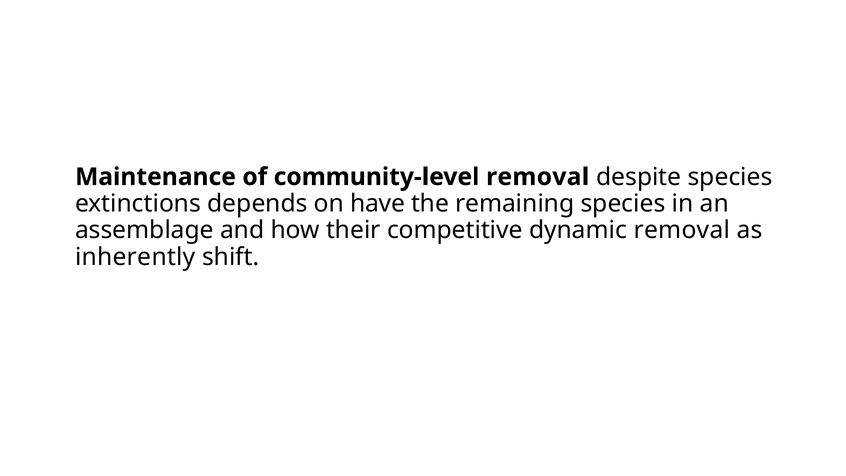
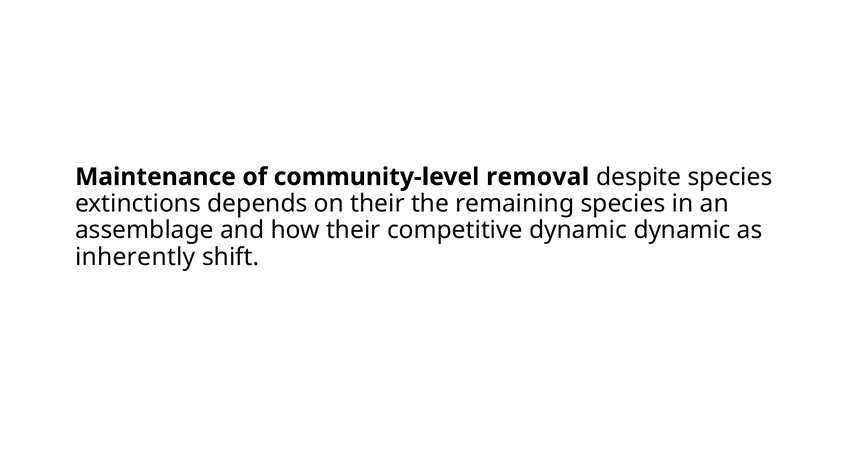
on have: have -> their (378, 203)
dynamic removal: removal -> dynamic (682, 230)
